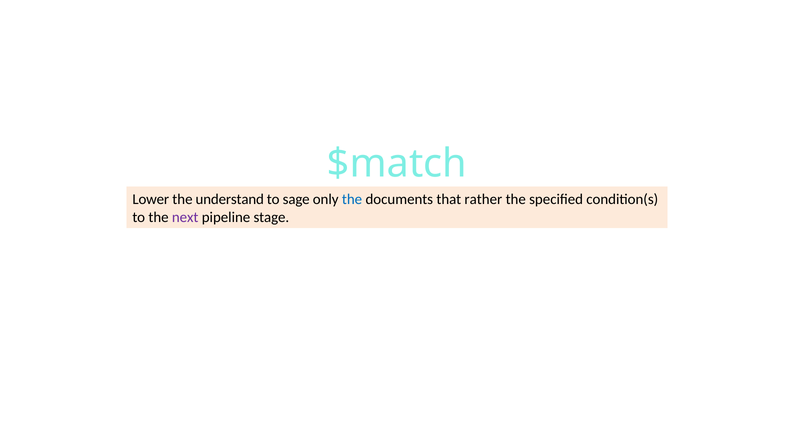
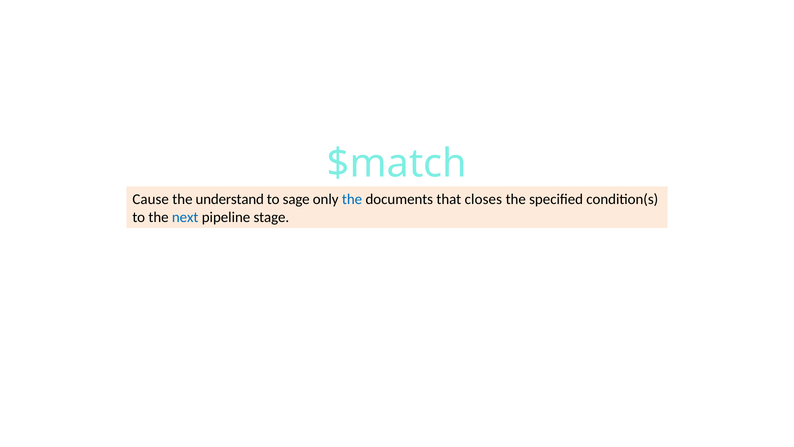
Lower: Lower -> Cause (151, 199)
rather: rather -> closes (483, 199)
next colour: purple -> blue (185, 217)
